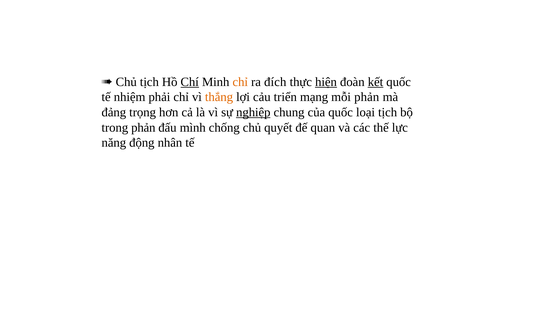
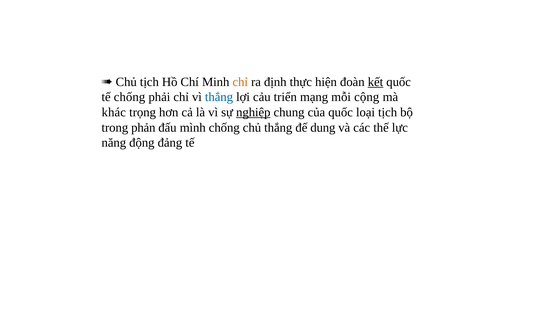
Chí underline: present -> none (190, 82)
đích: đích -> định (275, 82)
hiện underline: present -> none (326, 82)
tế nhiệm: nhiệm -> chống (130, 97)
thắng colour: orange -> blue (219, 97)
mỗi phản: phản -> cộng (367, 97)
đảng: đảng -> khác (114, 112)
chủ quyết: quyết -> thắng (278, 128)
quan: quan -> dung (323, 128)
nhân: nhân -> đảng (170, 143)
